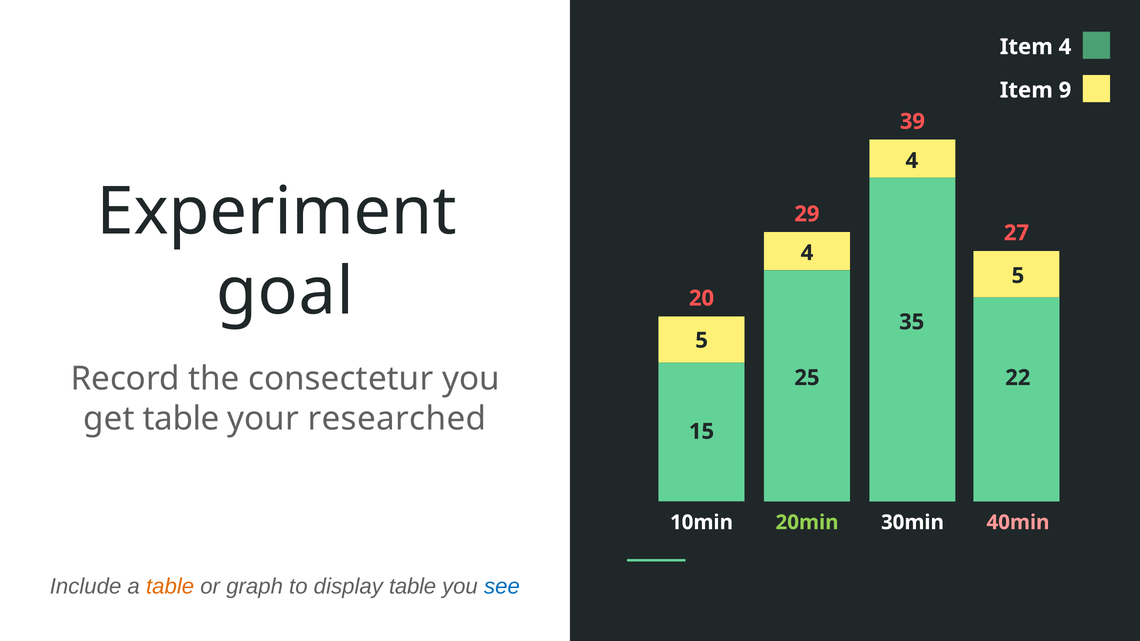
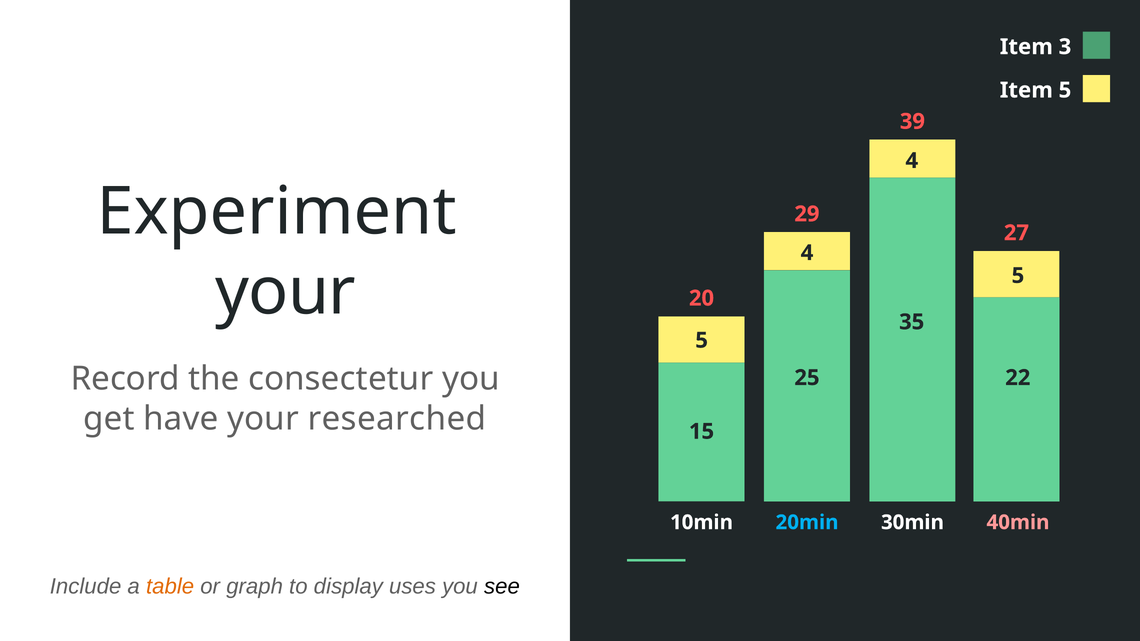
Item 4: 4 -> 3 (1065, 47)
Item 9: 9 -> 5 (1065, 90)
goal: goal -> your (286, 292)
get table: table -> have (181, 419)
20min colour: light green -> light blue (807, 523)
display table: table -> uses (412, 587)
see colour: blue -> black (502, 587)
